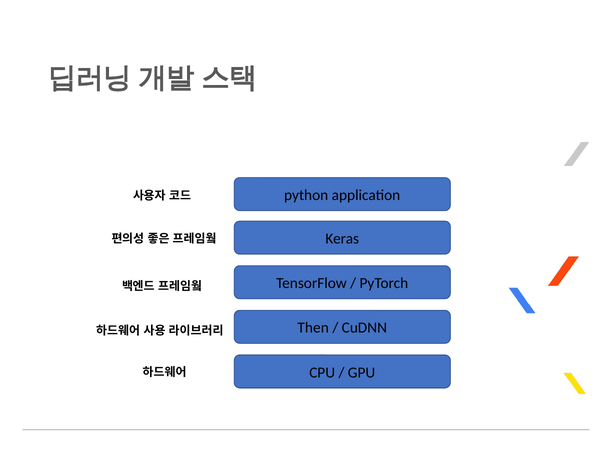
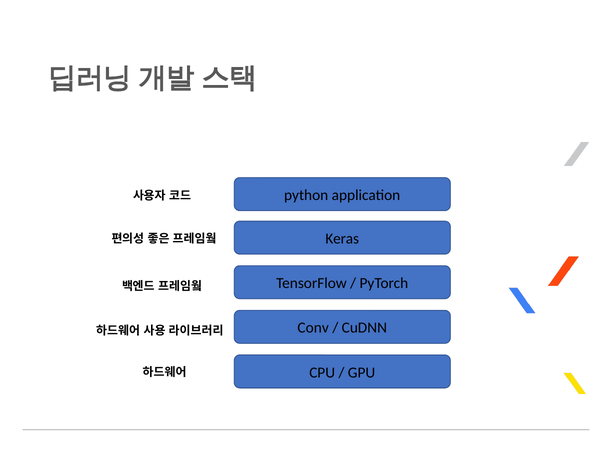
Then: Then -> Conv (313, 328)
